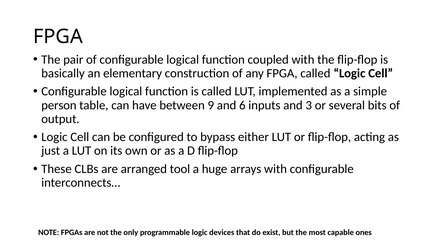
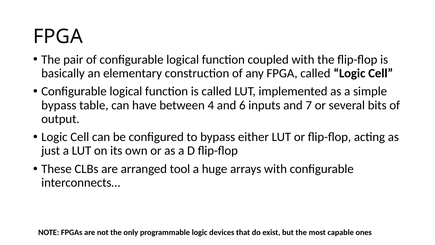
person: person -> bypass (59, 105)
9: 9 -> 4 (211, 105)
3: 3 -> 7 (309, 105)
